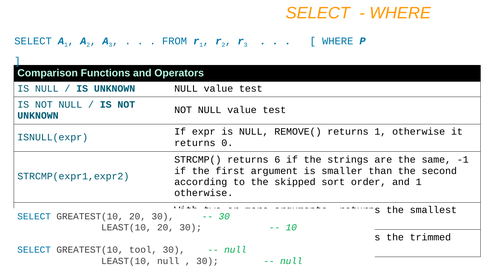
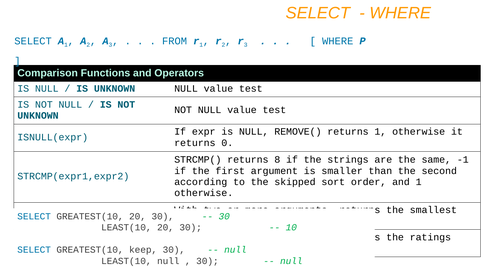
6: 6 -> 8 (277, 160)
trimmed: trimmed -> ratings (430, 238)
tool: tool -> keep (143, 250)
